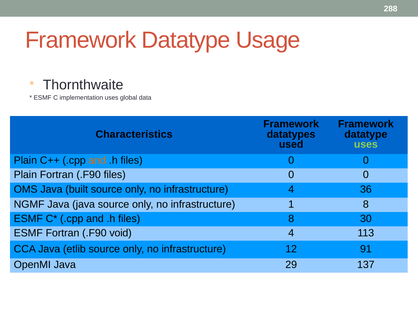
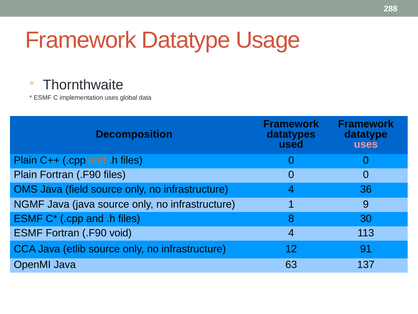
Characteristics: Characteristics -> Decomposition (134, 134)
uses colour: light green -> pink (366, 144)
built: built -> field (77, 189)
1 8: 8 -> 9 (366, 204)
29: 29 -> 63 (291, 264)
